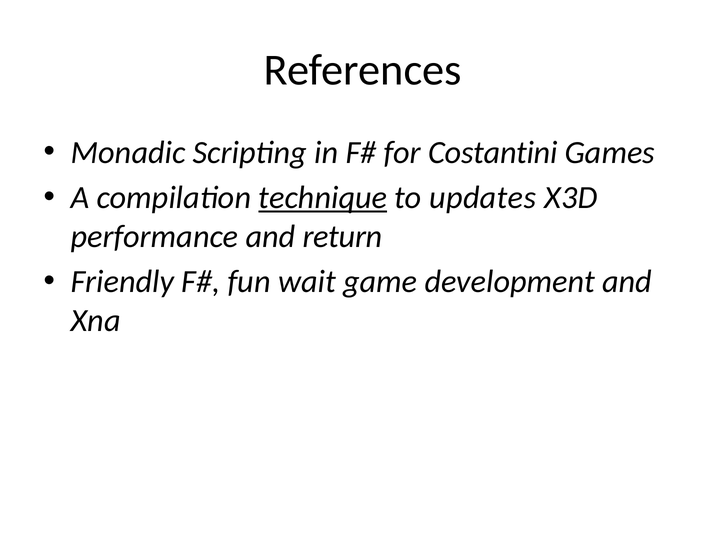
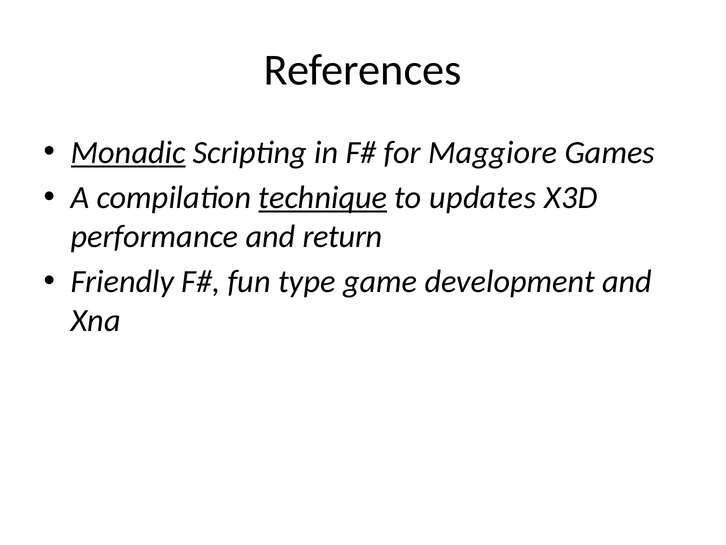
Monadic underline: none -> present (128, 152)
Costantini: Costantini -> Maggiore (493, 152)
wait: wait -> type (307, 281)
